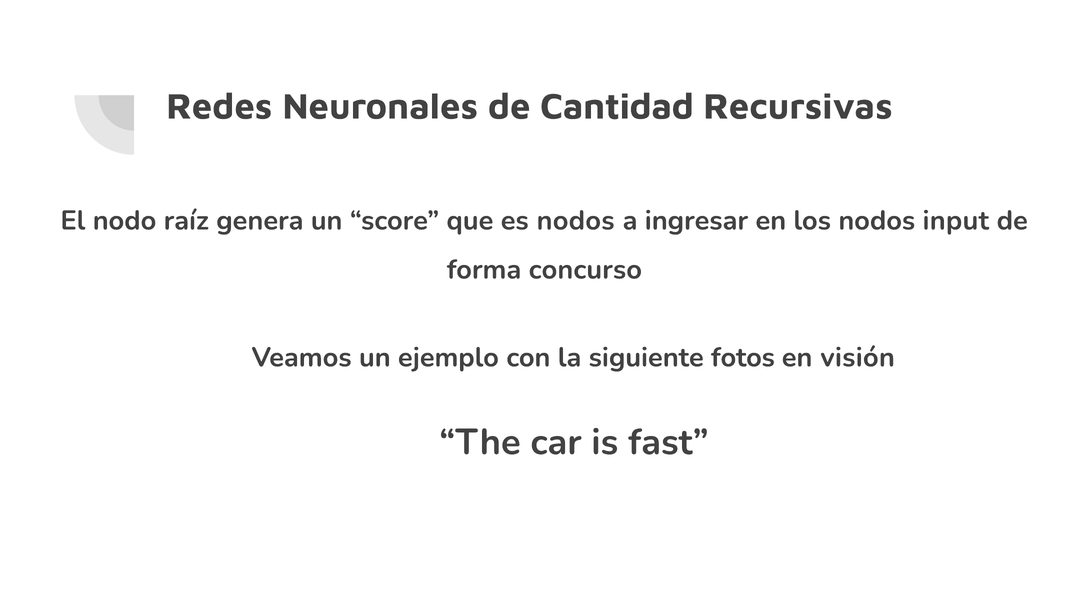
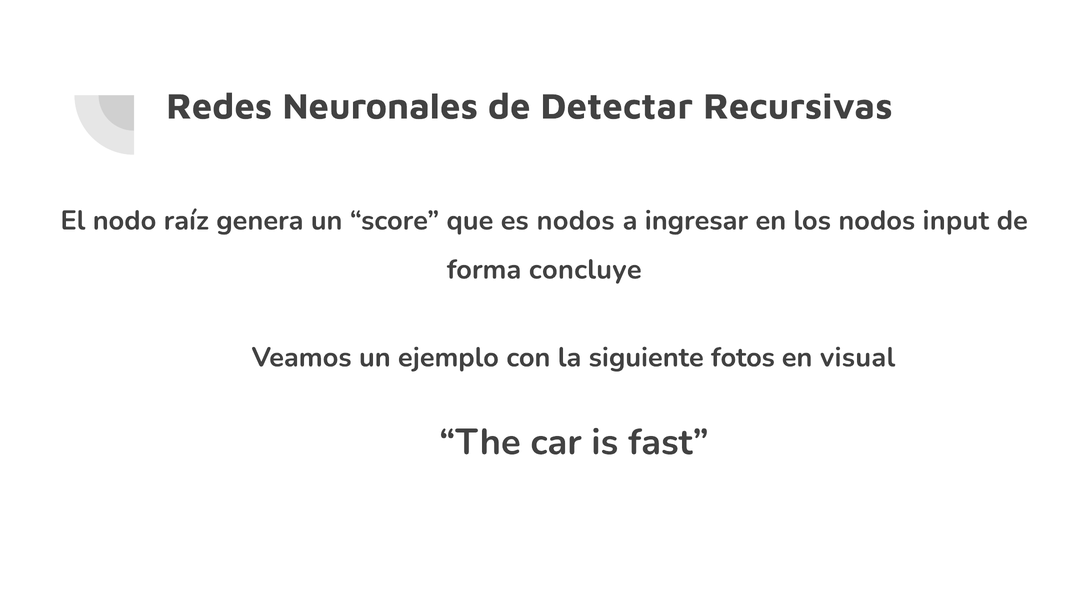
Cantidad: Cantidad -> Detectar (617, 107)
concurso: concurso -> concluye (585, 269)
visión: visión -> visual (858, 357)
